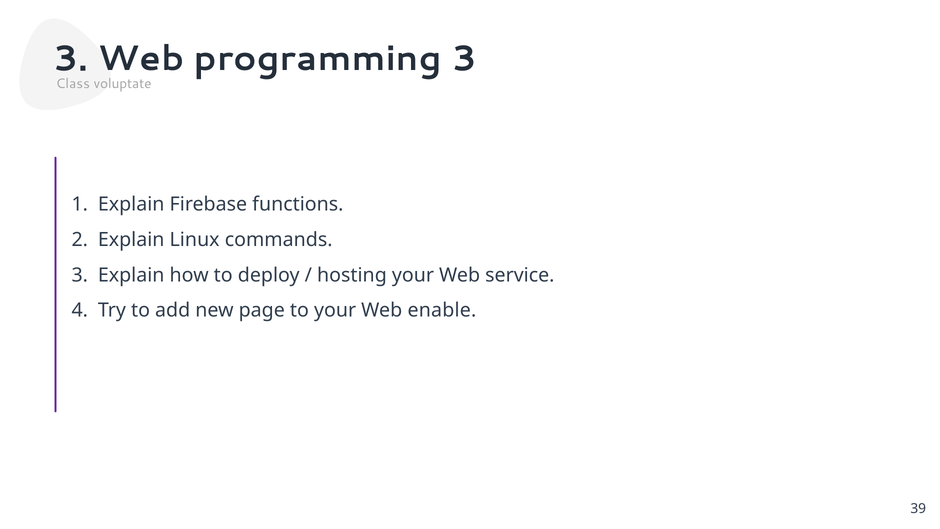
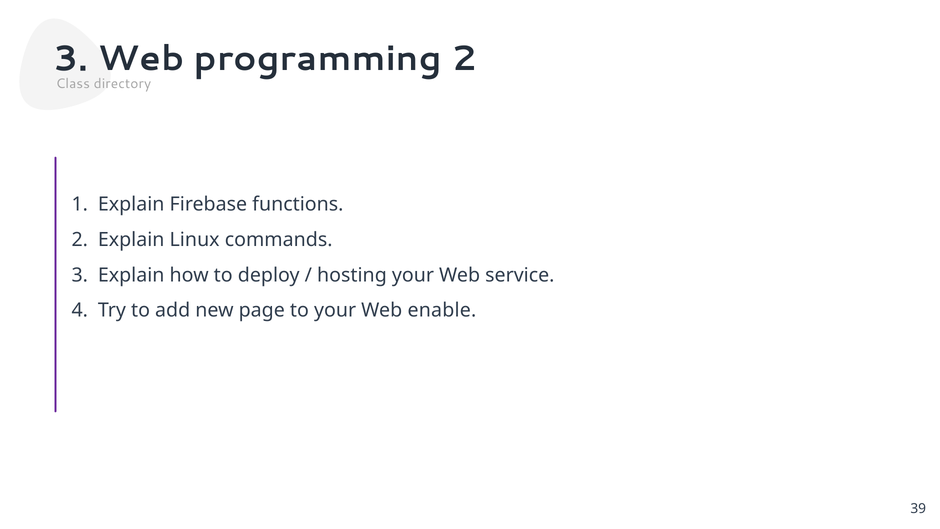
programming 3: 3 -> 2 (464, 59)
voluptate: voluptate -> directory (122, 83)
